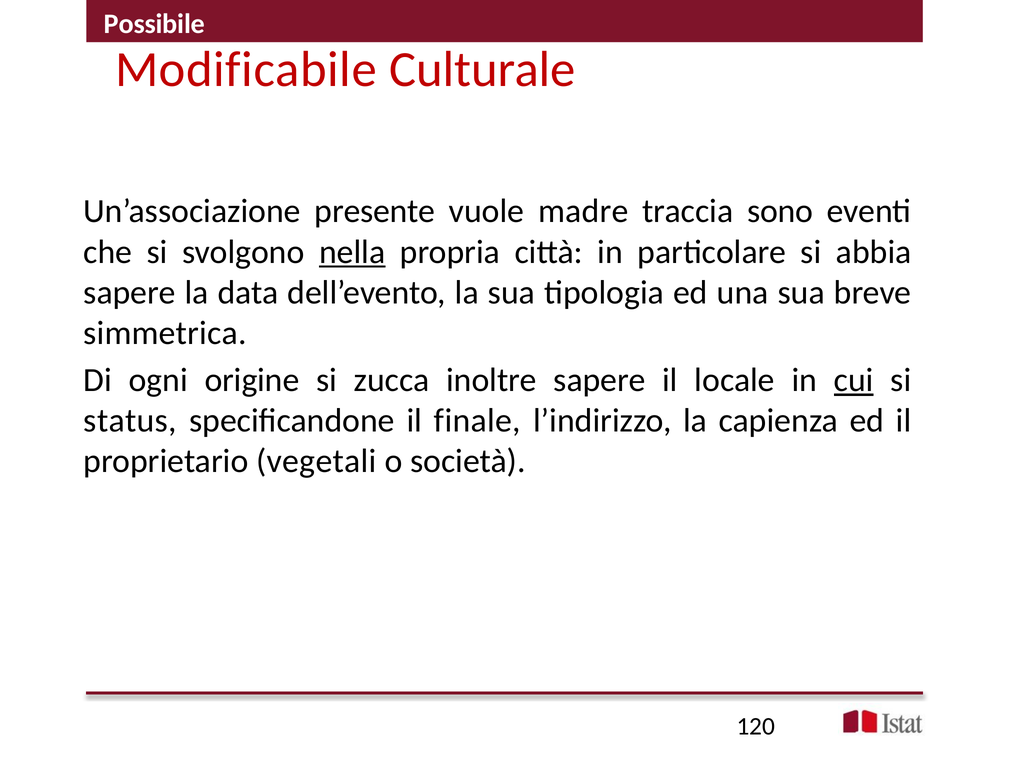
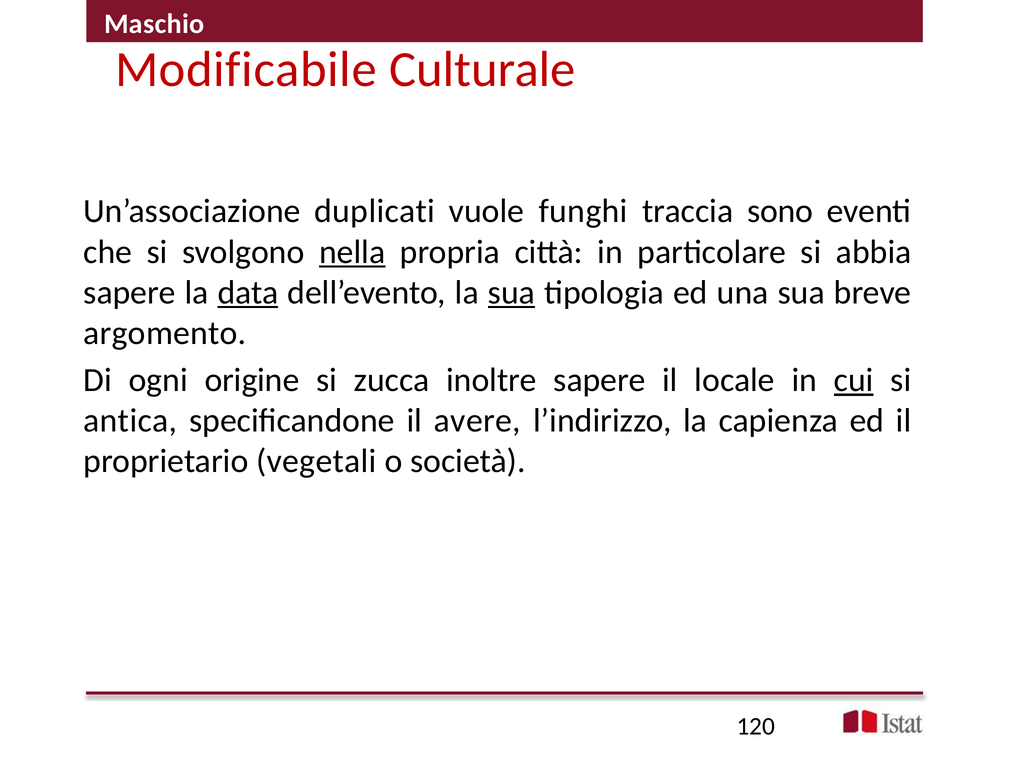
Possibile: Possibile -> Maschio (154, 24)
presente: presente -> duplicati (375, 211)
madre: madre -> funghi (583, 211)
data underline: none -> present (248, 293)
sua underline: none -> present (512, 293)
simmetrica: simmetrica -> argomento (165, 333)
status: status -> antica (130, 421)
finale: finale -> avere (477, 421)
